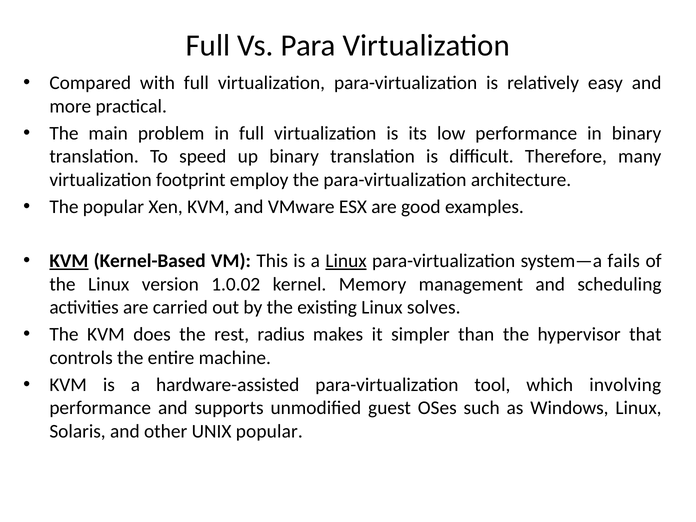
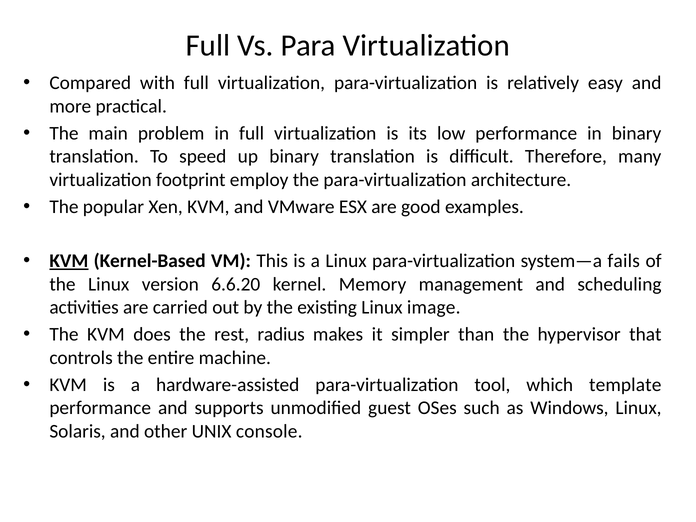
Linux underline: present -> none (346, 261)
1.0.02: 1.0.02 -> 6.6.20 (236, 284)
solves: solves -> image (434, 307)
involving: involving -> template (625, 385)
UNIX popular: popular -> console (269, 431)
